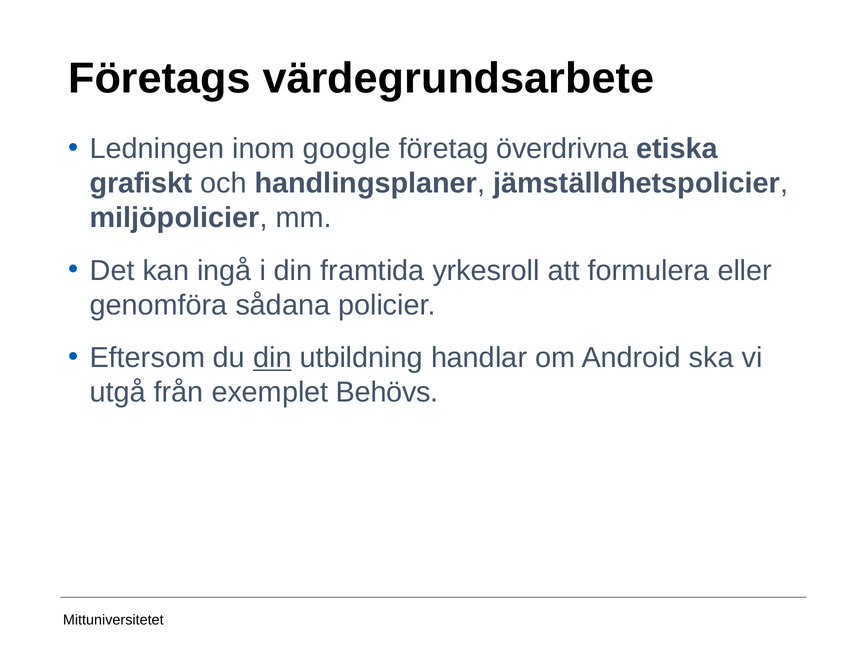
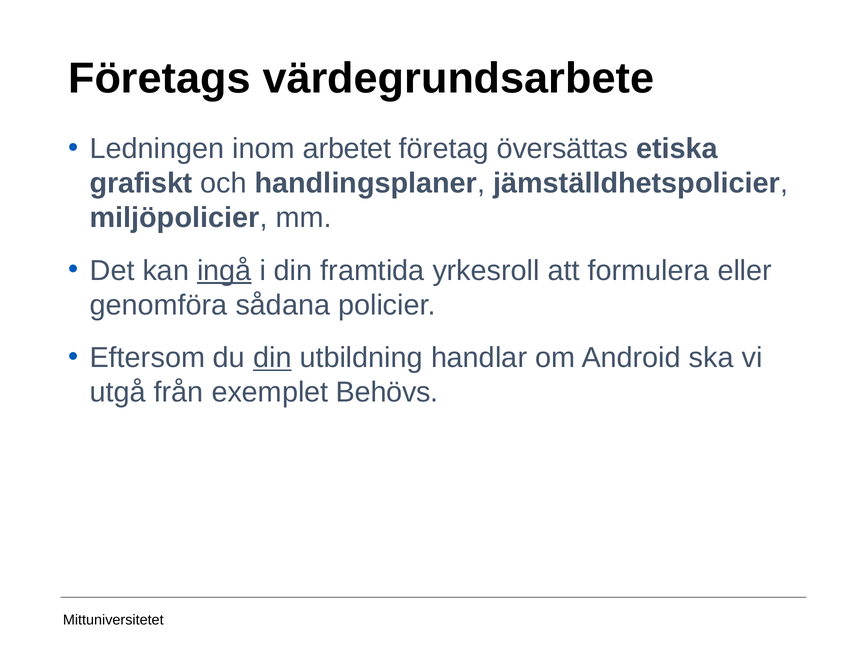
google: google -> arbetet (347, 149)
överdrivna: överdrivna -> översättas (562, 149)
ingå underline: none -> present (224, 270)
